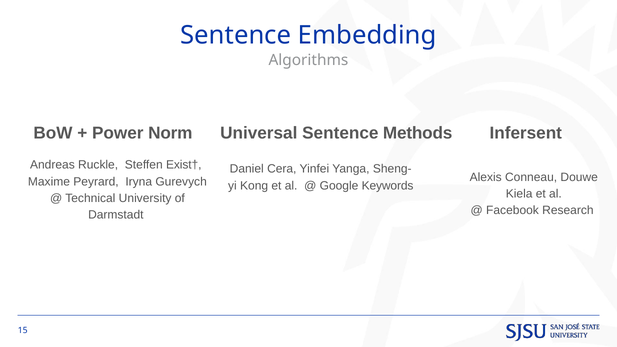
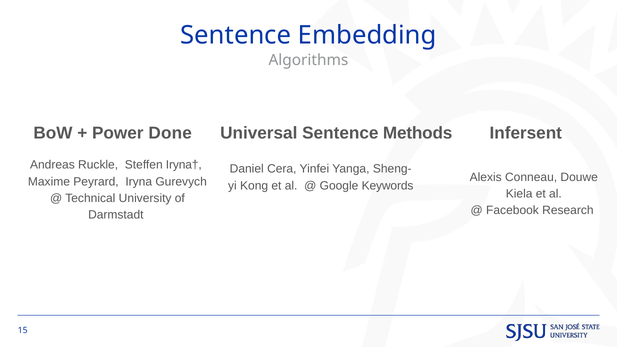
Norm: Norm -> Done (170, 133)
Exist†: Exist† -> Iryna† (184, 165)
